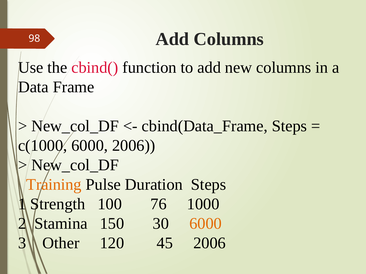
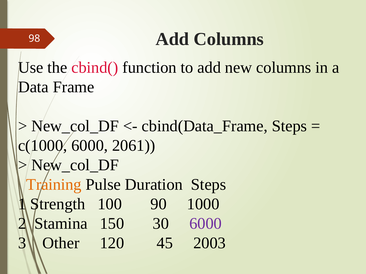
6000 2006: 2006 -> 2061 (134, 146)
76: 76 -> 90 (159, 204)
6000 colour: orange -> purple (206, 224)
45 2006: 2006 -> 2003 (210, 243)
